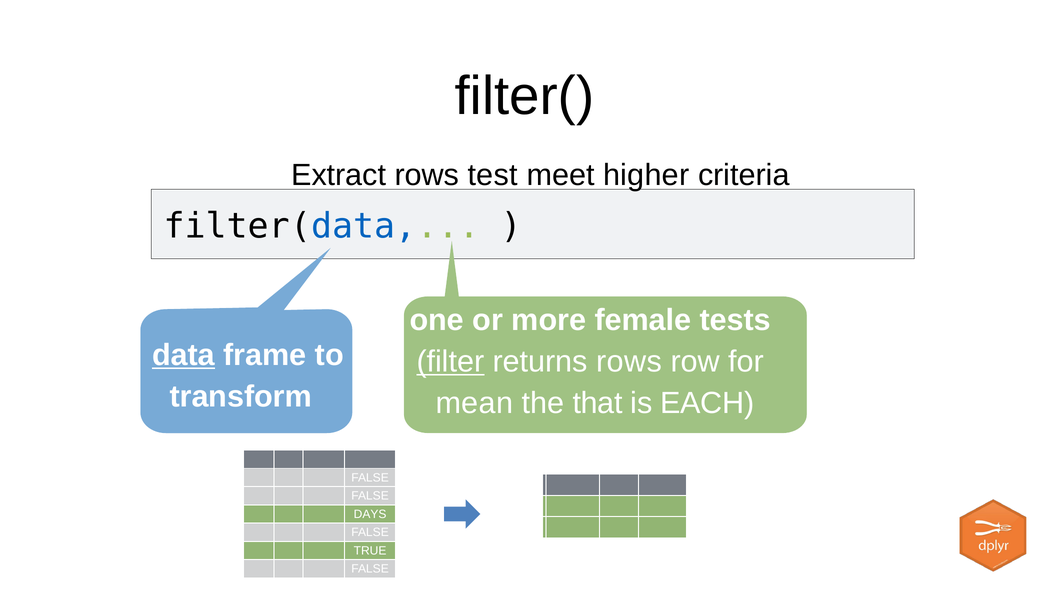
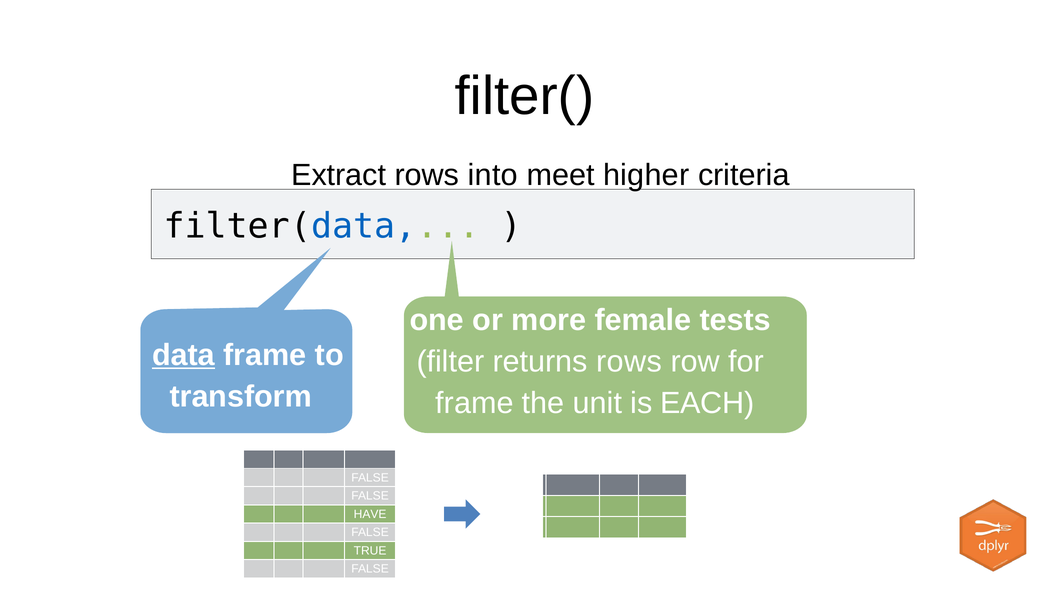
test: test -> into (493, 175)
filter underline: present -> none (450, 362)
mean: mean -> frame (475, 403)
that: that -> unit (597, 403)
DAYS: DAYS -> HAVE (370, 514)
